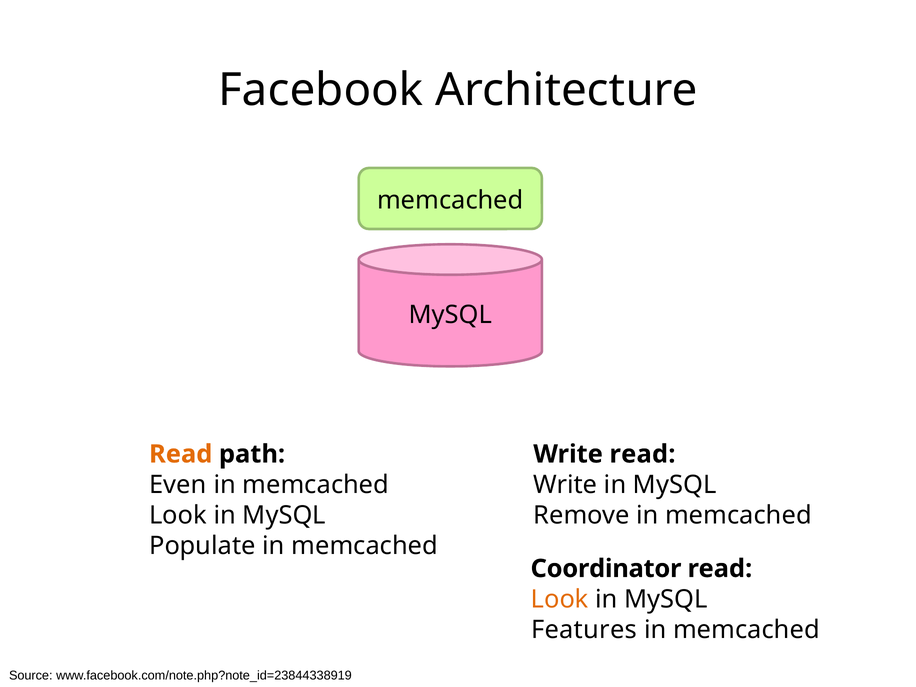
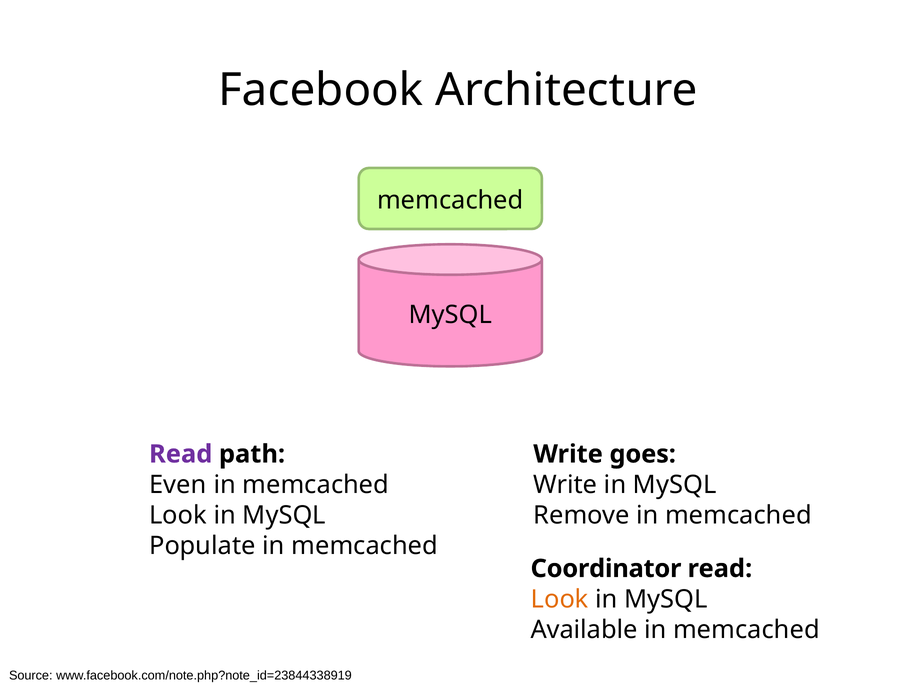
Read colour: orange -> purple (181, 454)
Write read: read -> goes (643, 454)
Features: Features -> Available (584, 630)
